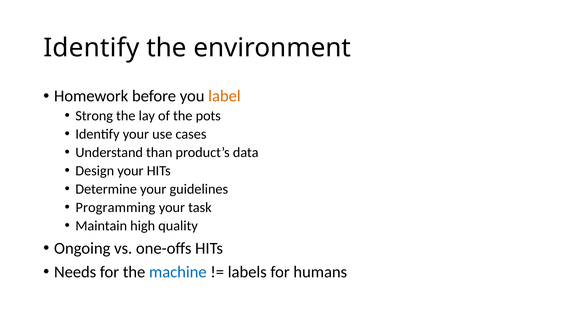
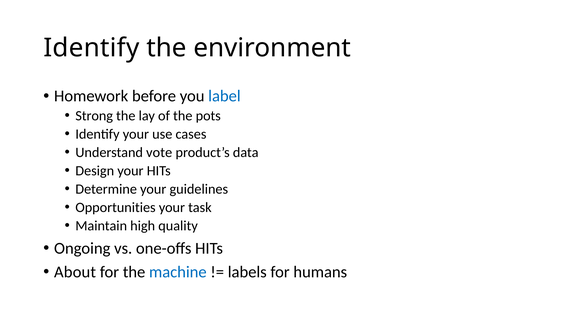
label colour: orange -> blue (224, 96)
than: than -> vote (159, 152)
Programming: Programming -> Opportunities (116, 207)
Needs: Needs -> About (75, 272)
